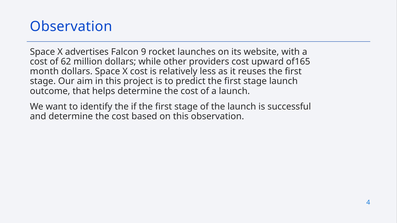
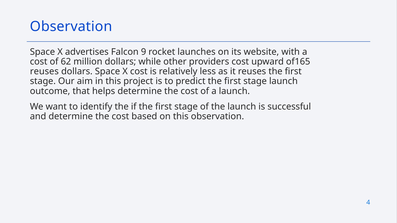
month: month -> reuses (44, 72)
